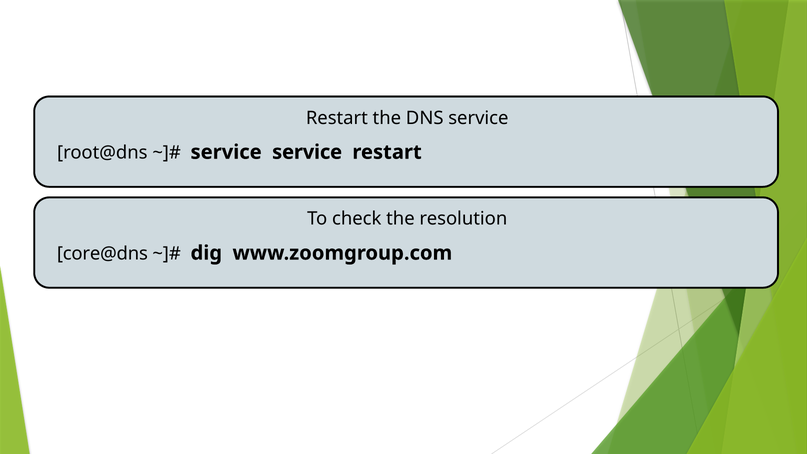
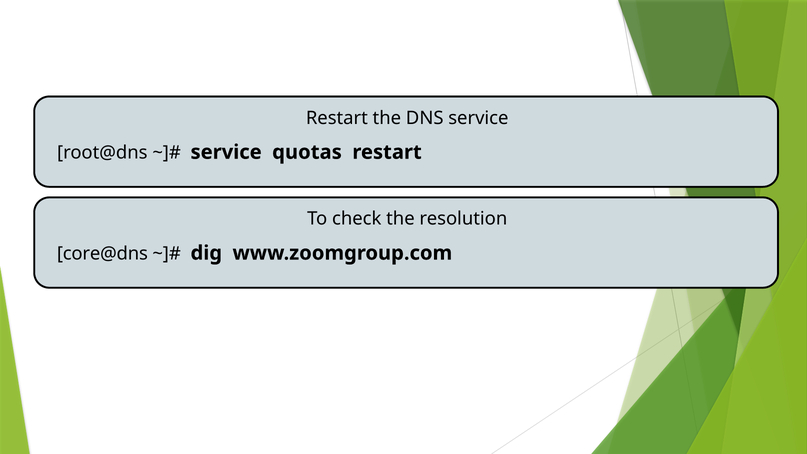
service service: service -> quotas (307, 152)
